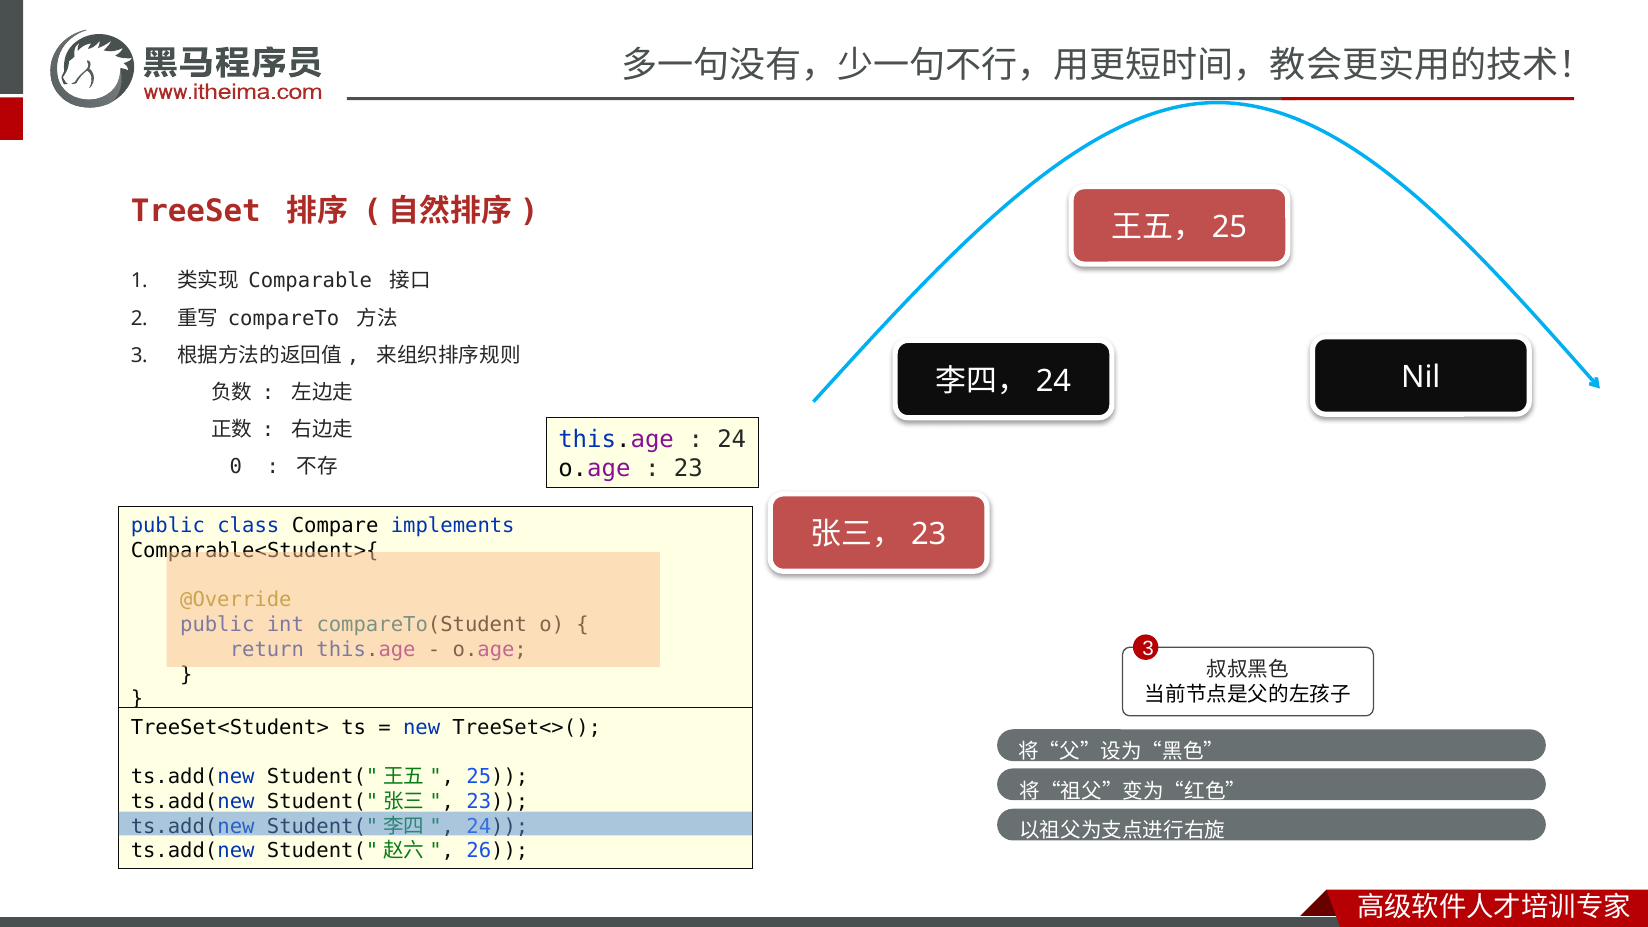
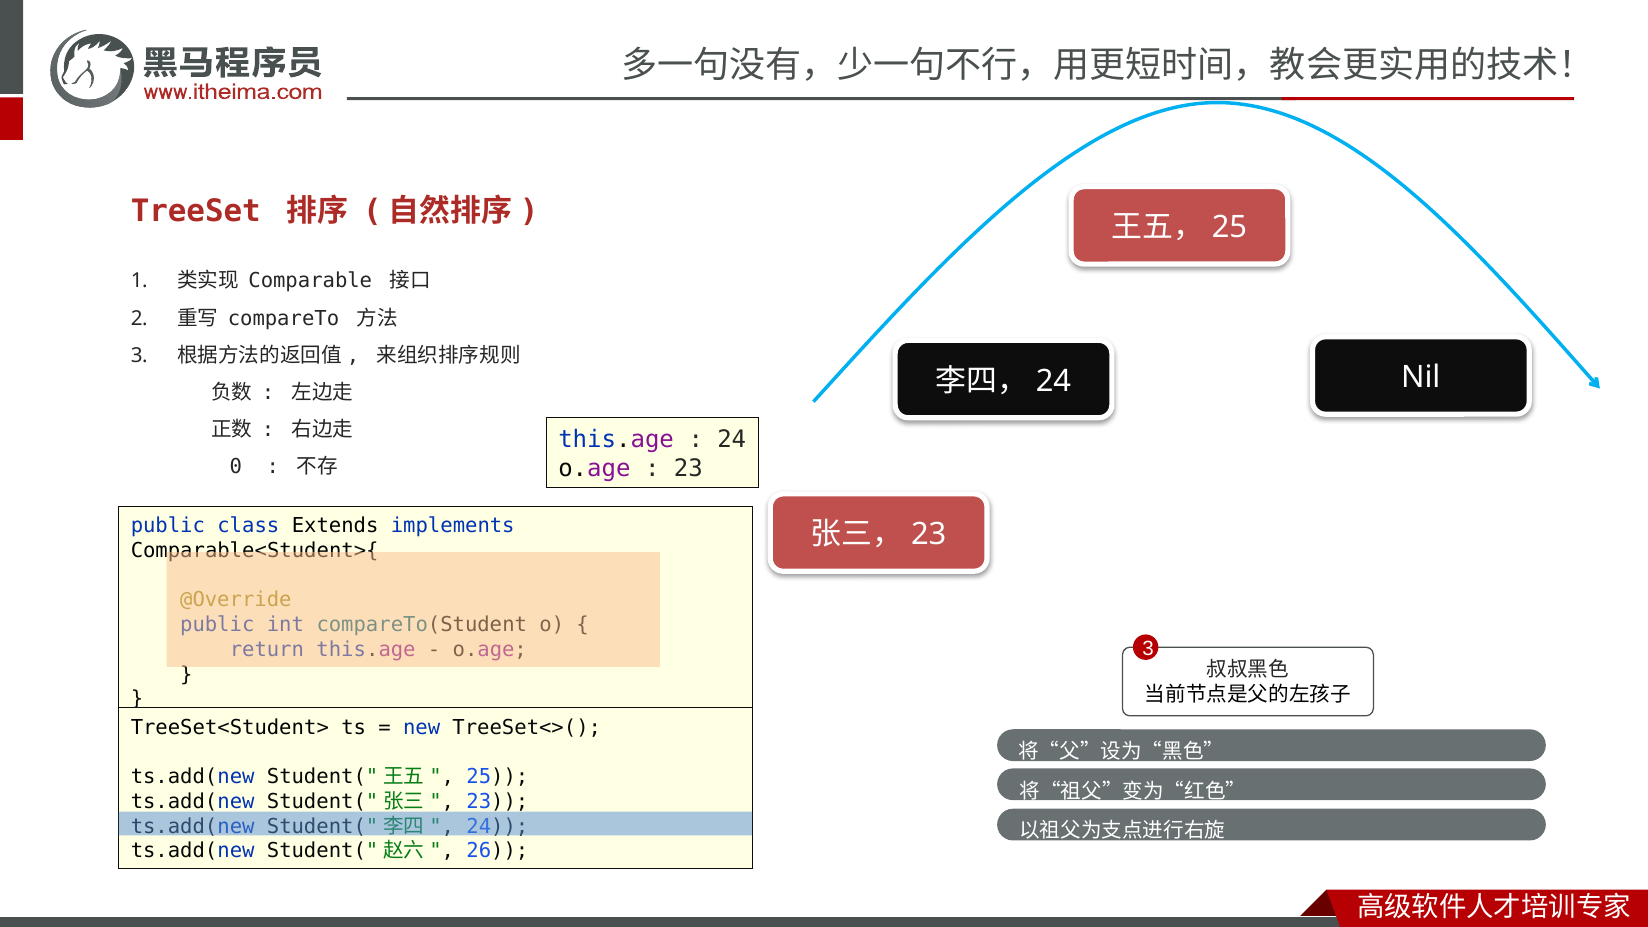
Compare: Compare -> Extends (335, 526)
